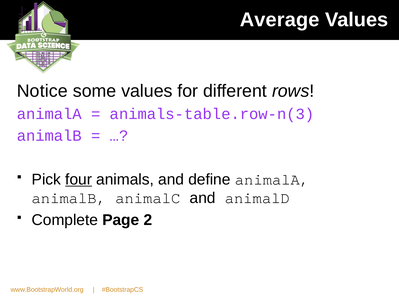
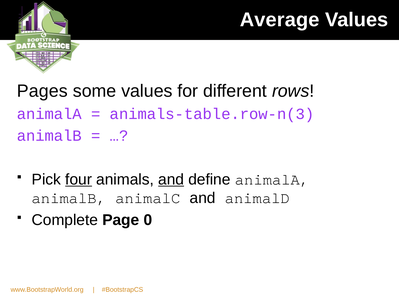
Notice: Notice -> Pages (42, 91)
and underline: none -> present (171, 179)
2: 2 -> 0 (148, 219)
